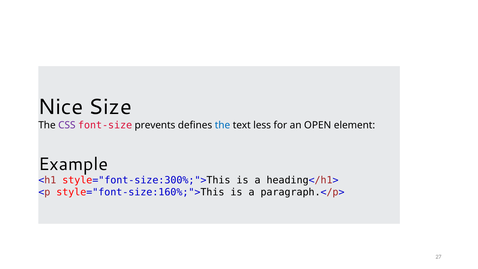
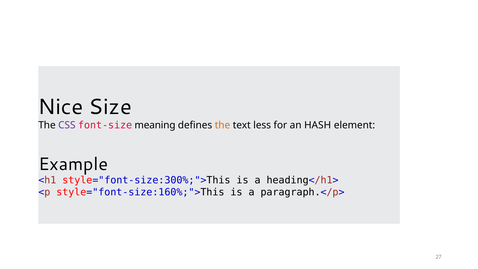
prevents: prevents -> meaning (155, 125)
the colour: blue -> orange (223, 125)
OPEN: OPEN -> HASH (318, 125)
